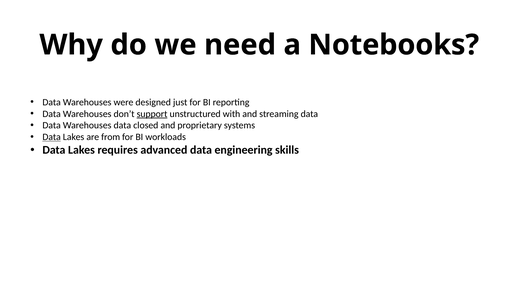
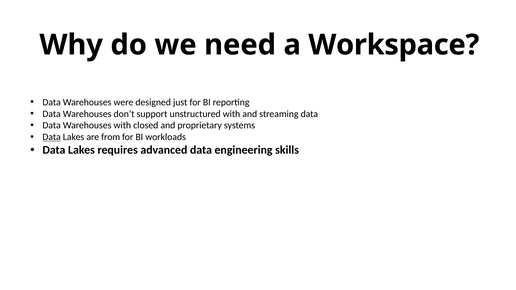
Notebooks: Notebooks -> Workspace (394, 45)
support underline: present -> none (152, 114)
Warehouses data: data -> with (122, 126)
